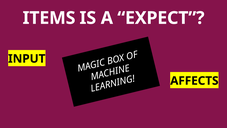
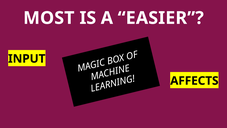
ITEMS: ITEMS -> MOST (49, 18)
EXPECT: EXPECT -> EASIER (161, 18)
